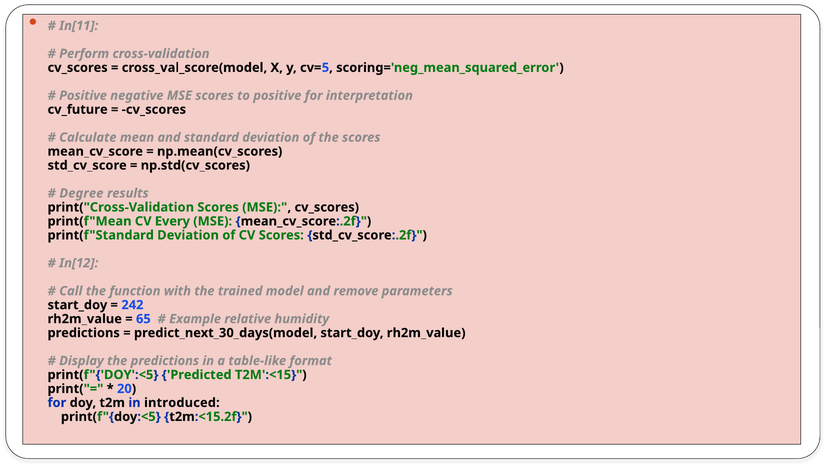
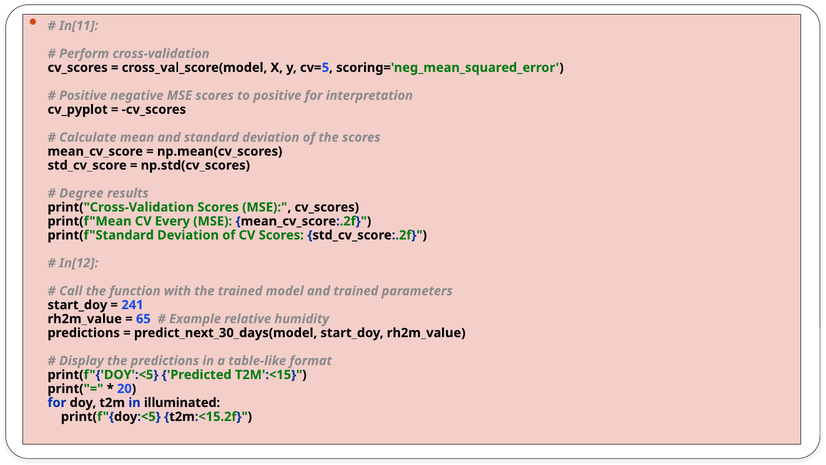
cv_future: cv_future -> cv_pyplot (78, 109)
and remove: remove -> trained (356, 291)
242: 242 -> 241 (132, 305)
introduced: introduced -> illuminated (182, 402)
